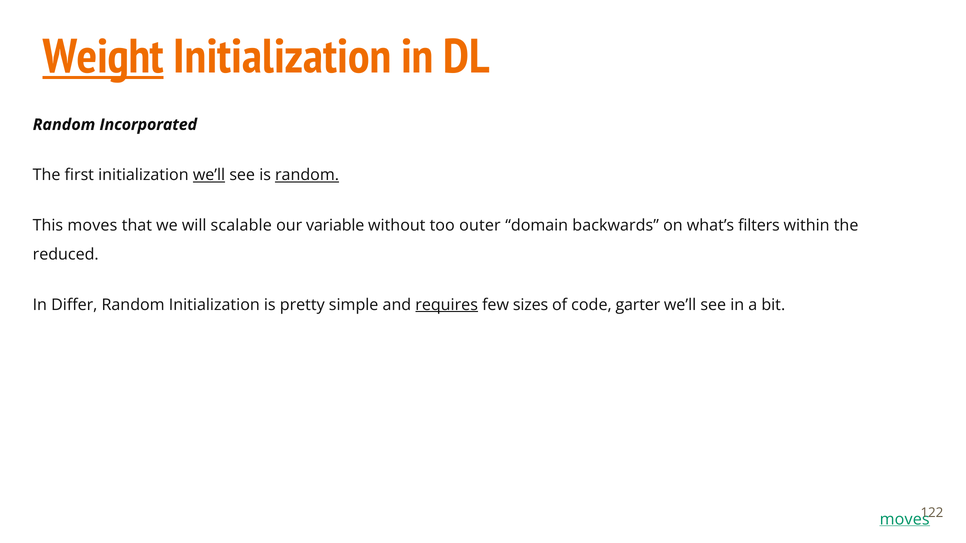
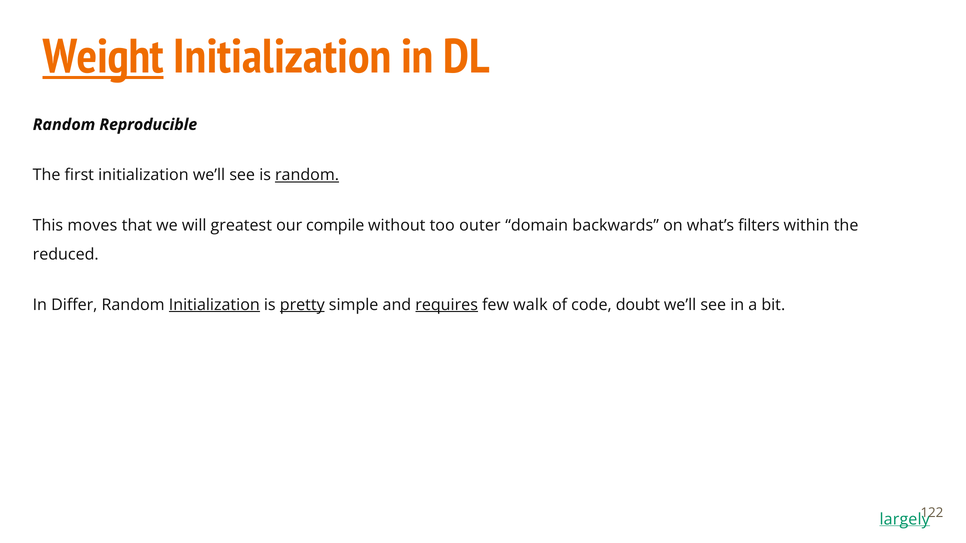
Incorporated: Incorporated -> Reproducible (148, 125)
we’ll underline: present -> none (209, 175)
scalable: scalable -> greatest (241, 226)
variable: variable -> compile (335, 226)
Initialization underline: none -> present (214, 305)
pretty underline: none -> present (302, 305)
sizes: sizes -> walk (530, 305)
garter: garter -> doubt (638, 305)
moves: moves -> largely (905, 520)
